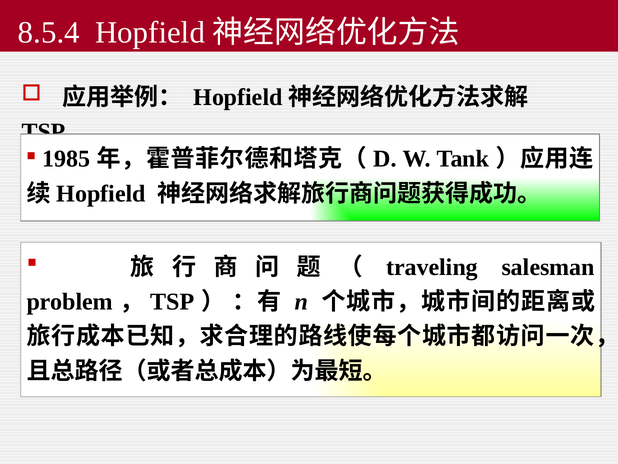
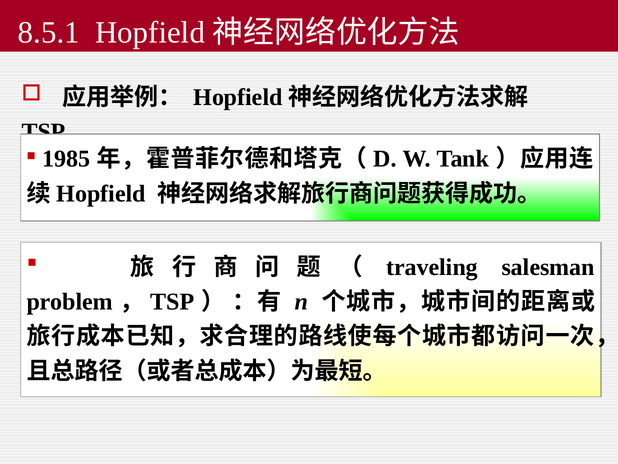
8.5.4: 8.5.4 -> 8.5.1 (49, 32)
